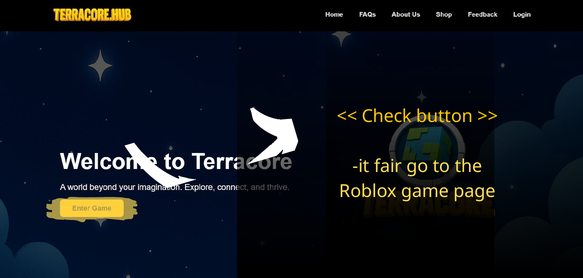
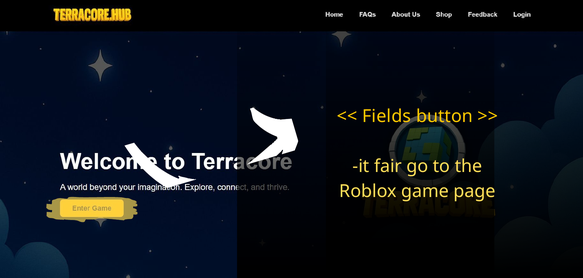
Check: Check -> Fields (387, 116)
